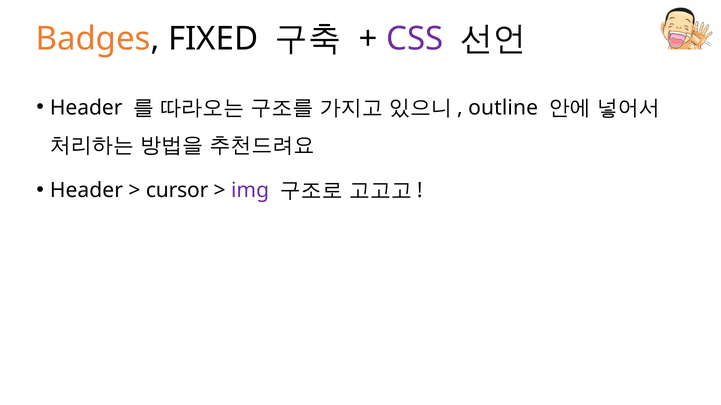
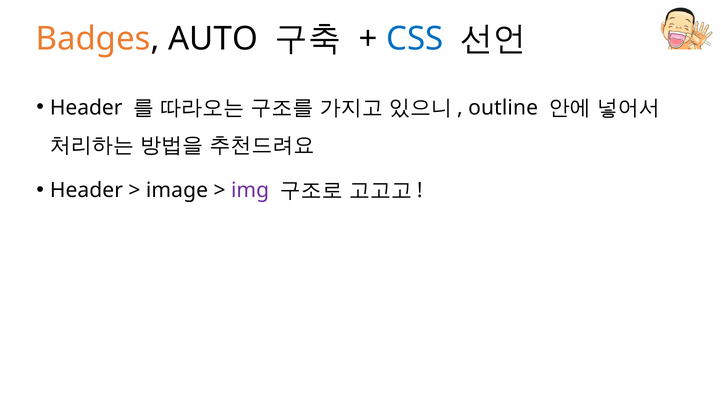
FIXED: FIXED -> AUTO (213, 39)
CSS colour: purple -> blue (415, 39)
cursor: cursor -> image (177, 191)
